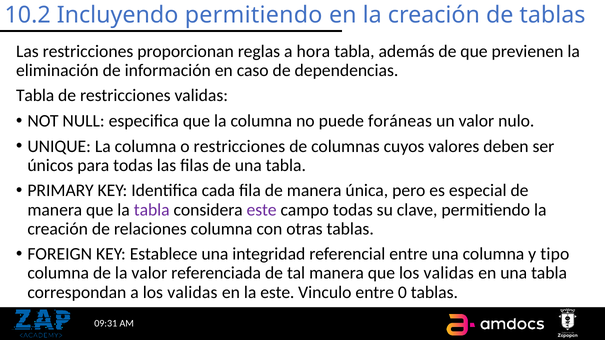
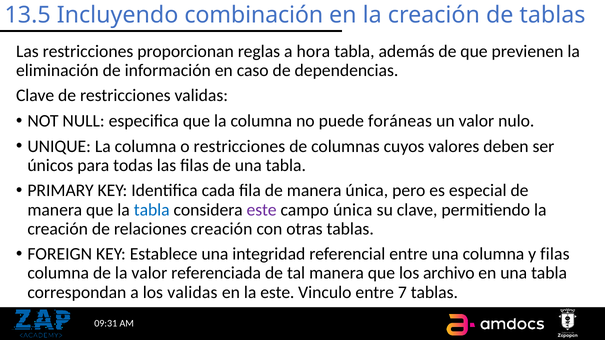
10.2: 10.2 -> 13.5 (28, 15)
Incluyendo permitiendo: permitiendo -> combinación (254, 15)
Tabla: Tabla -> Clave (35, 96)
tabla colour: purple -> blue (152, 210)
campo todas: todas -> única (353, 210)
relaciones columna: columna -> creación (222, 229)
y tipo: tipo -> filas (555, 254)
que los validas: validas -> archivo (449, 273)
0: 0 -> 7 (402, 292)
